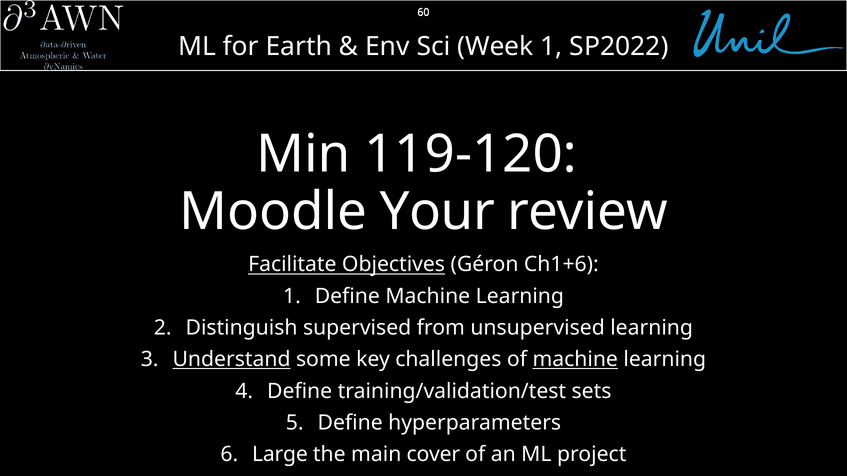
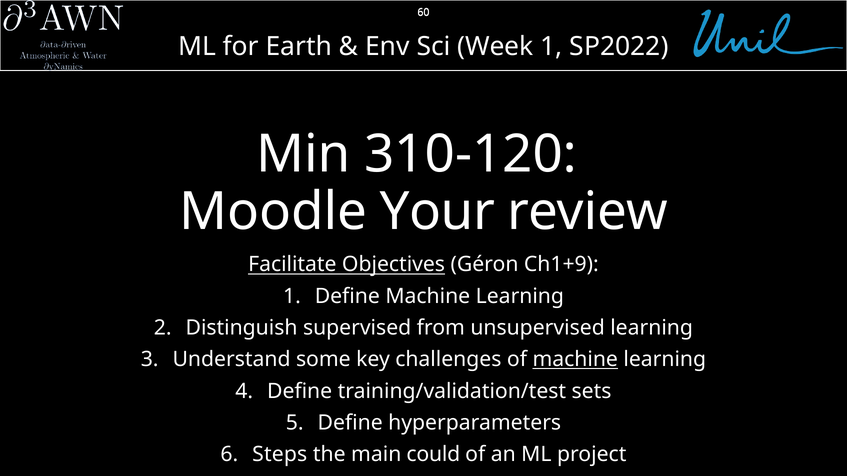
119-120: 119-120 -> 310-120 (471, 155)
Ch1+6: Ch1+6 -> Ch1+9 (561, 265)
Understand underline: present -> none (232, 360)
Large: Large -> Steps (280, 455)
cover: cover -> could (433, 455)
